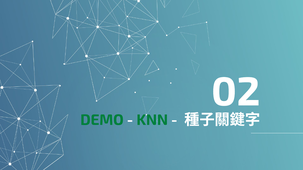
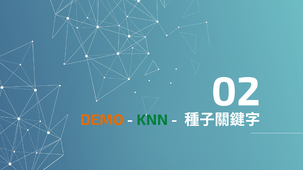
DEMO colour: green -> orange (102, 120)
